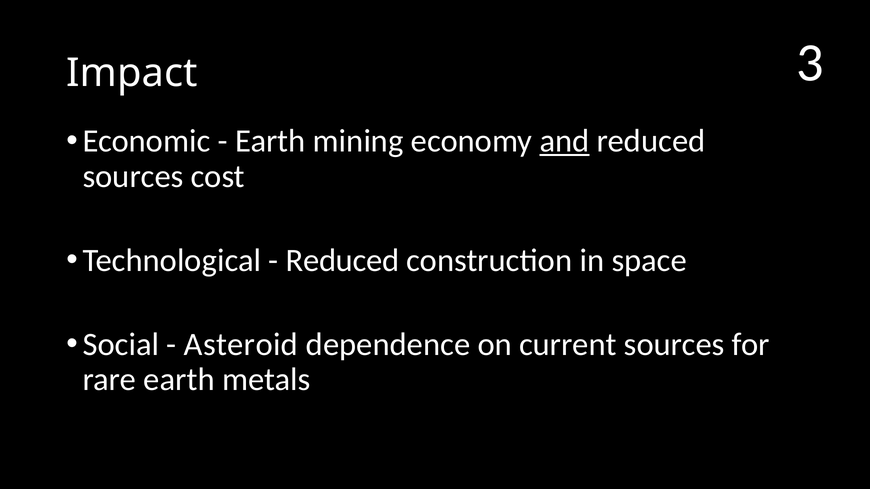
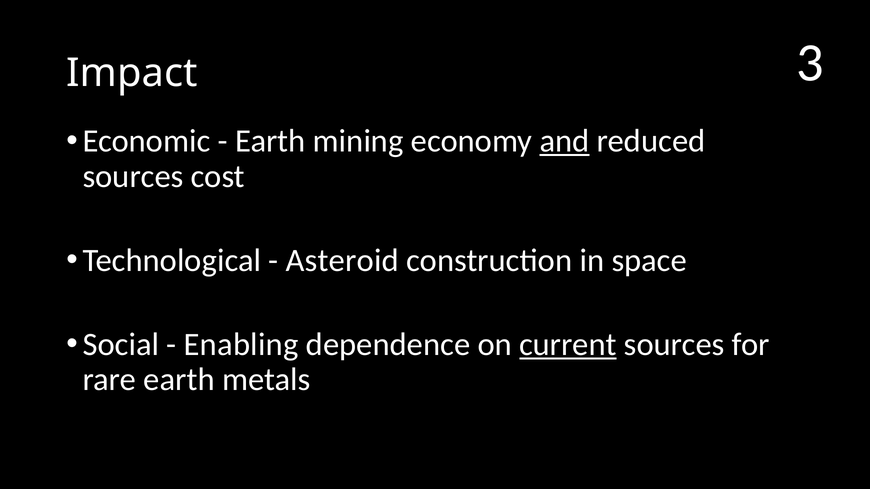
Reduced: Reduced -> Asteroid (342, 261)
Asteroid: Asteroid -> Enabling (241, 345)
current underline: none -> present (568, 345)
